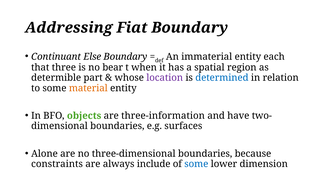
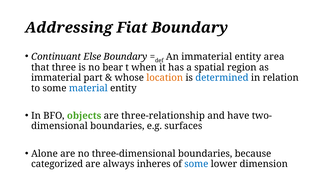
each: each -> area (274, 57)
determible: determible -> immaterial (56, 78)
location colour: purple -> orange (165, 78)
material colour: orange -> blue (88, 88)
three-information: three-information -> three-relationship (163, 115)
constraints: constraints -> categorized (57, 164)
include: include -> inheres (154, 164)
